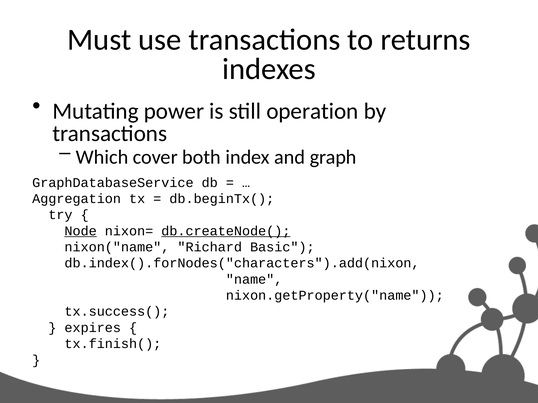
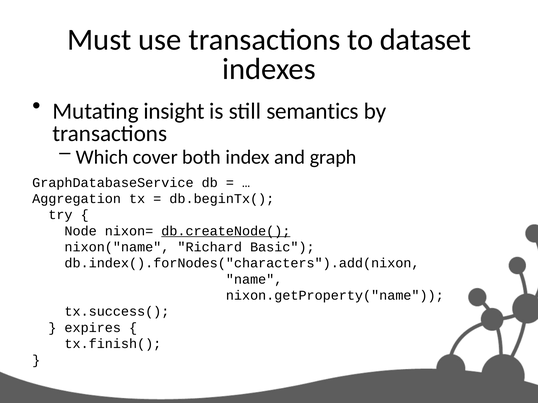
returns: returns -> dataset (426, 40)
power: power -> insight (174, 111)
operation: operation -> semantics (313, 111)
Node underline: present -> none (81, 231)
